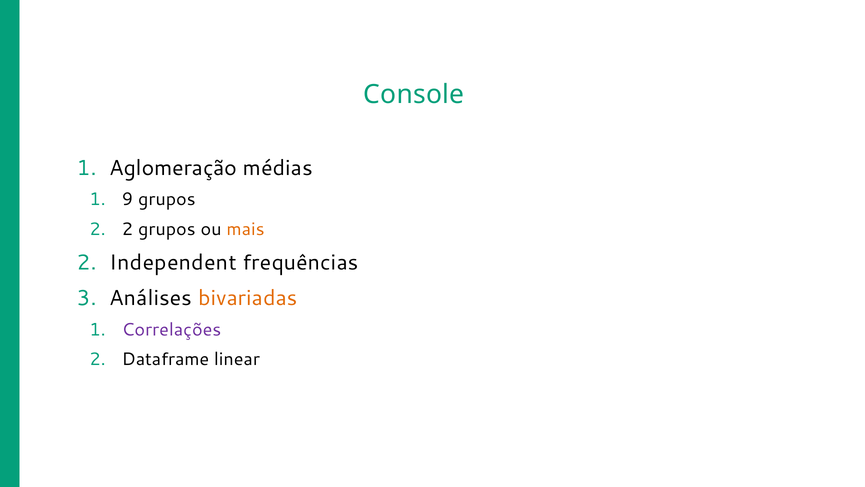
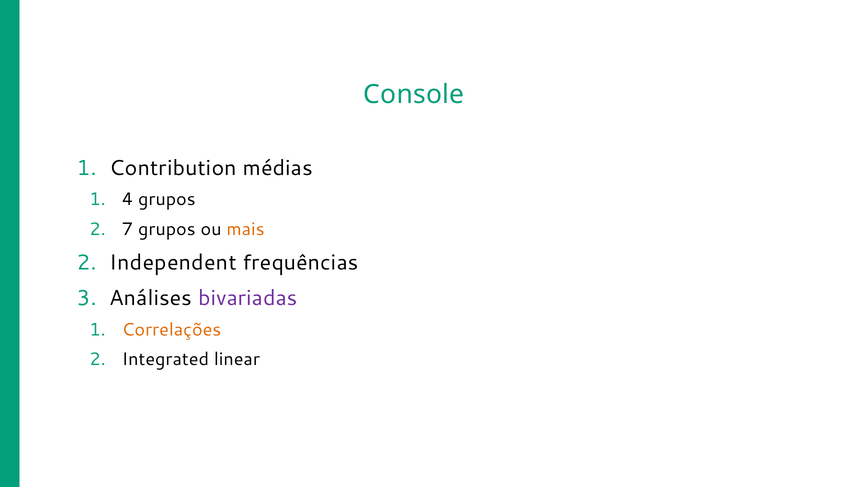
Aglomeração: Aglomeração -> Contribution (173, 168)
9: 9 -> 4 (127, 199)
2 2: 2 -> 7 (127, 229)
bivariadas colour: orange -> purple (248, 298)
Correlações colour: purple -> orange (172, 329)
Dataframe: Dataframe -> Integrated (165, 359)
